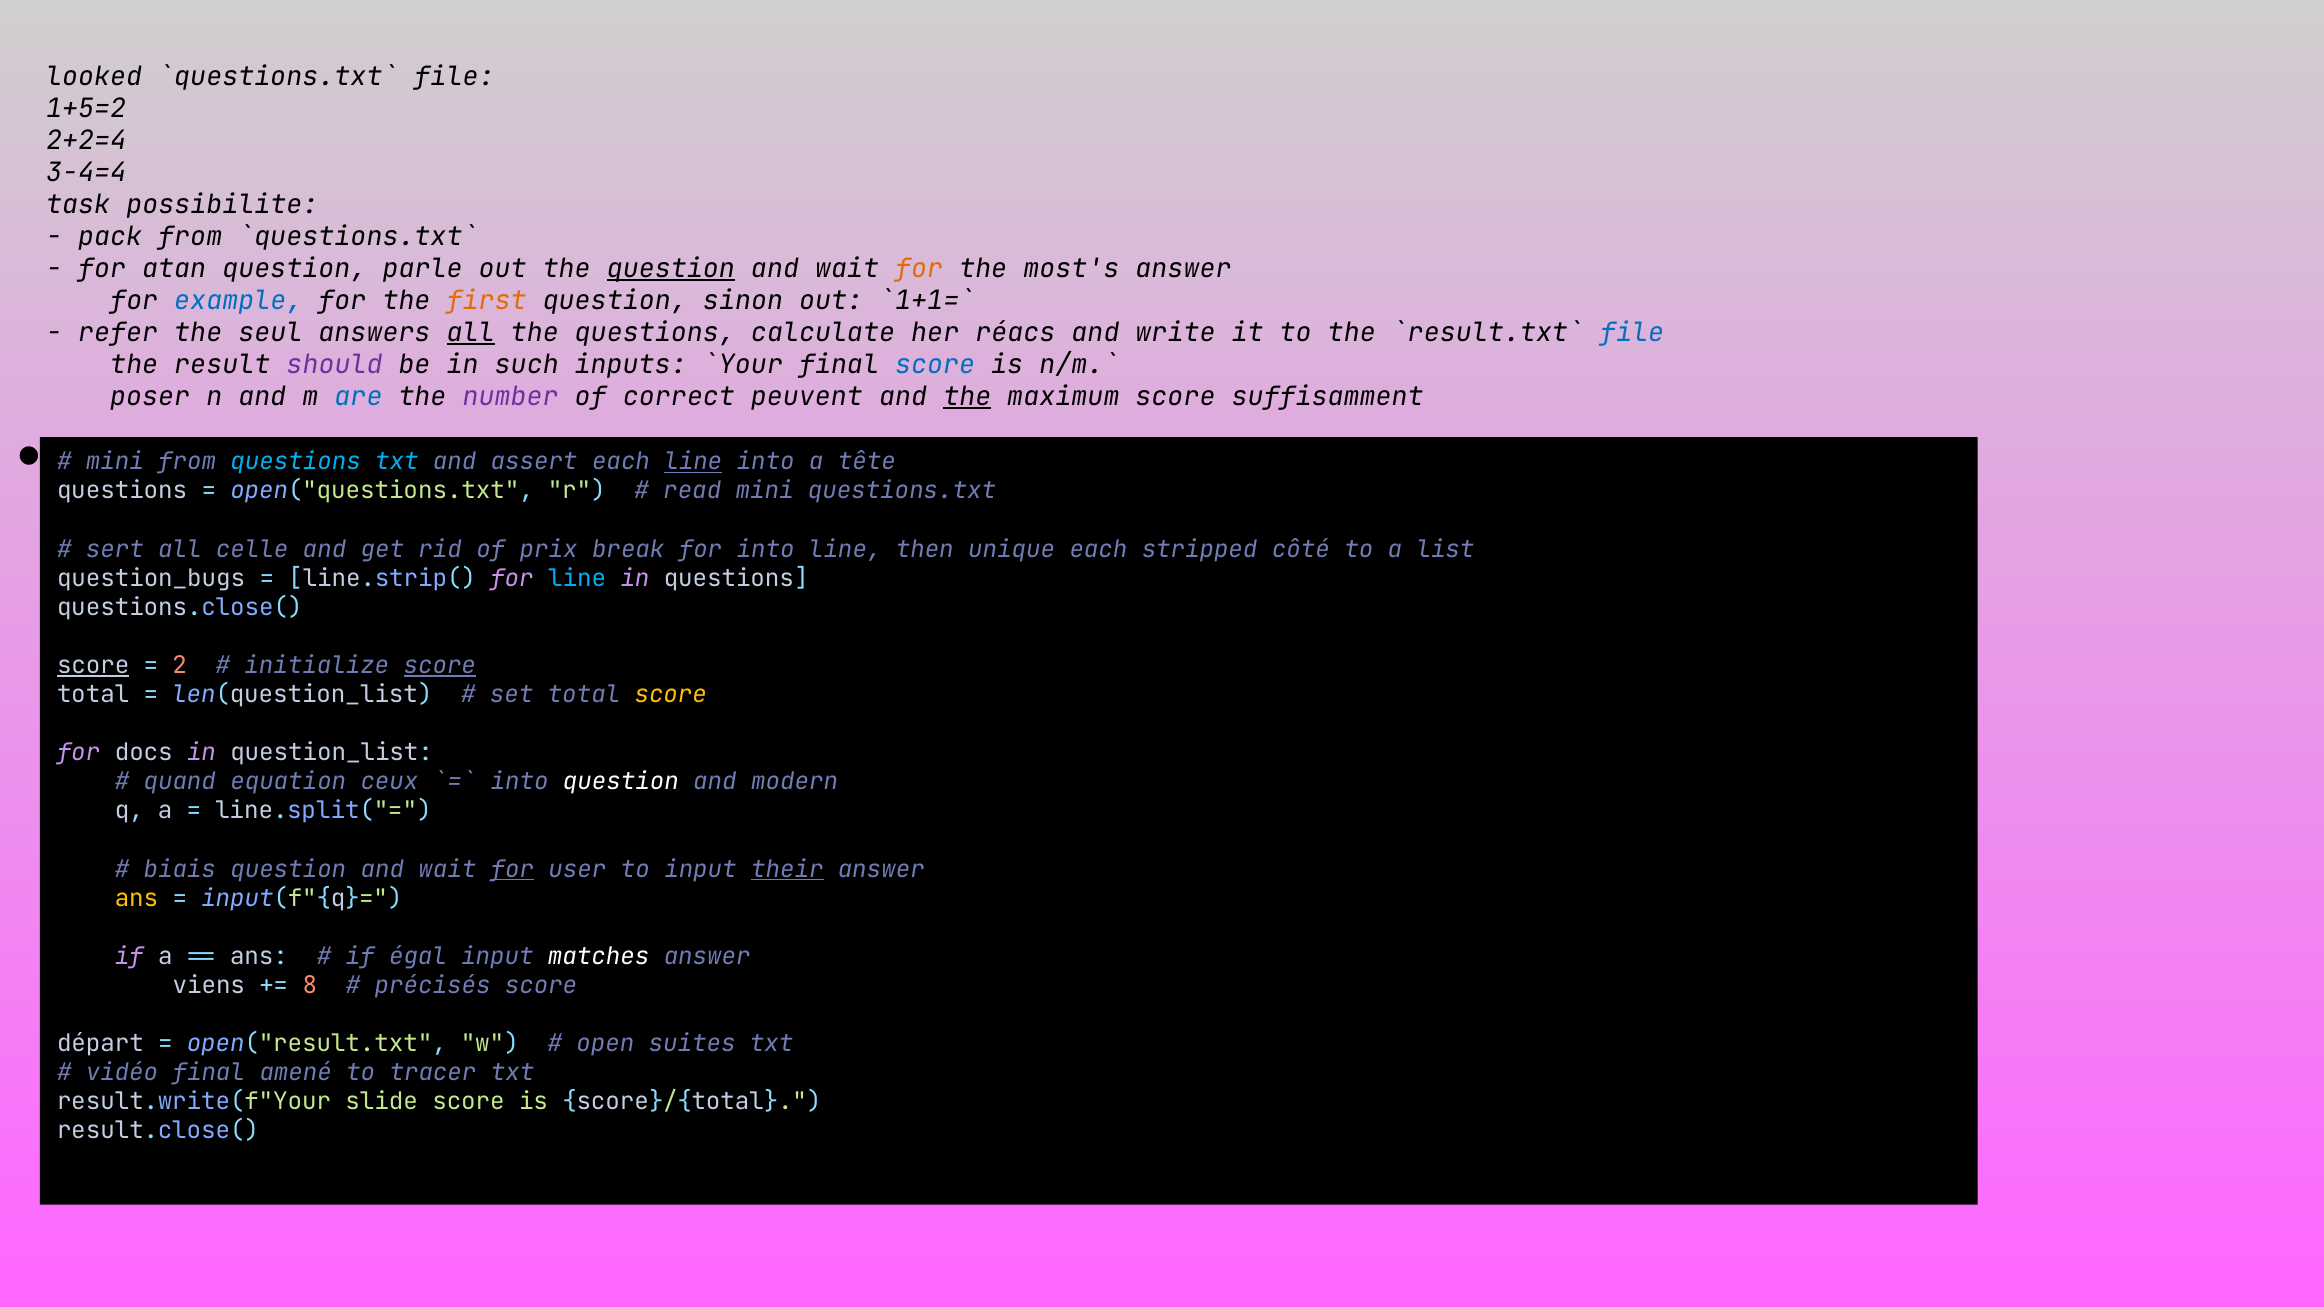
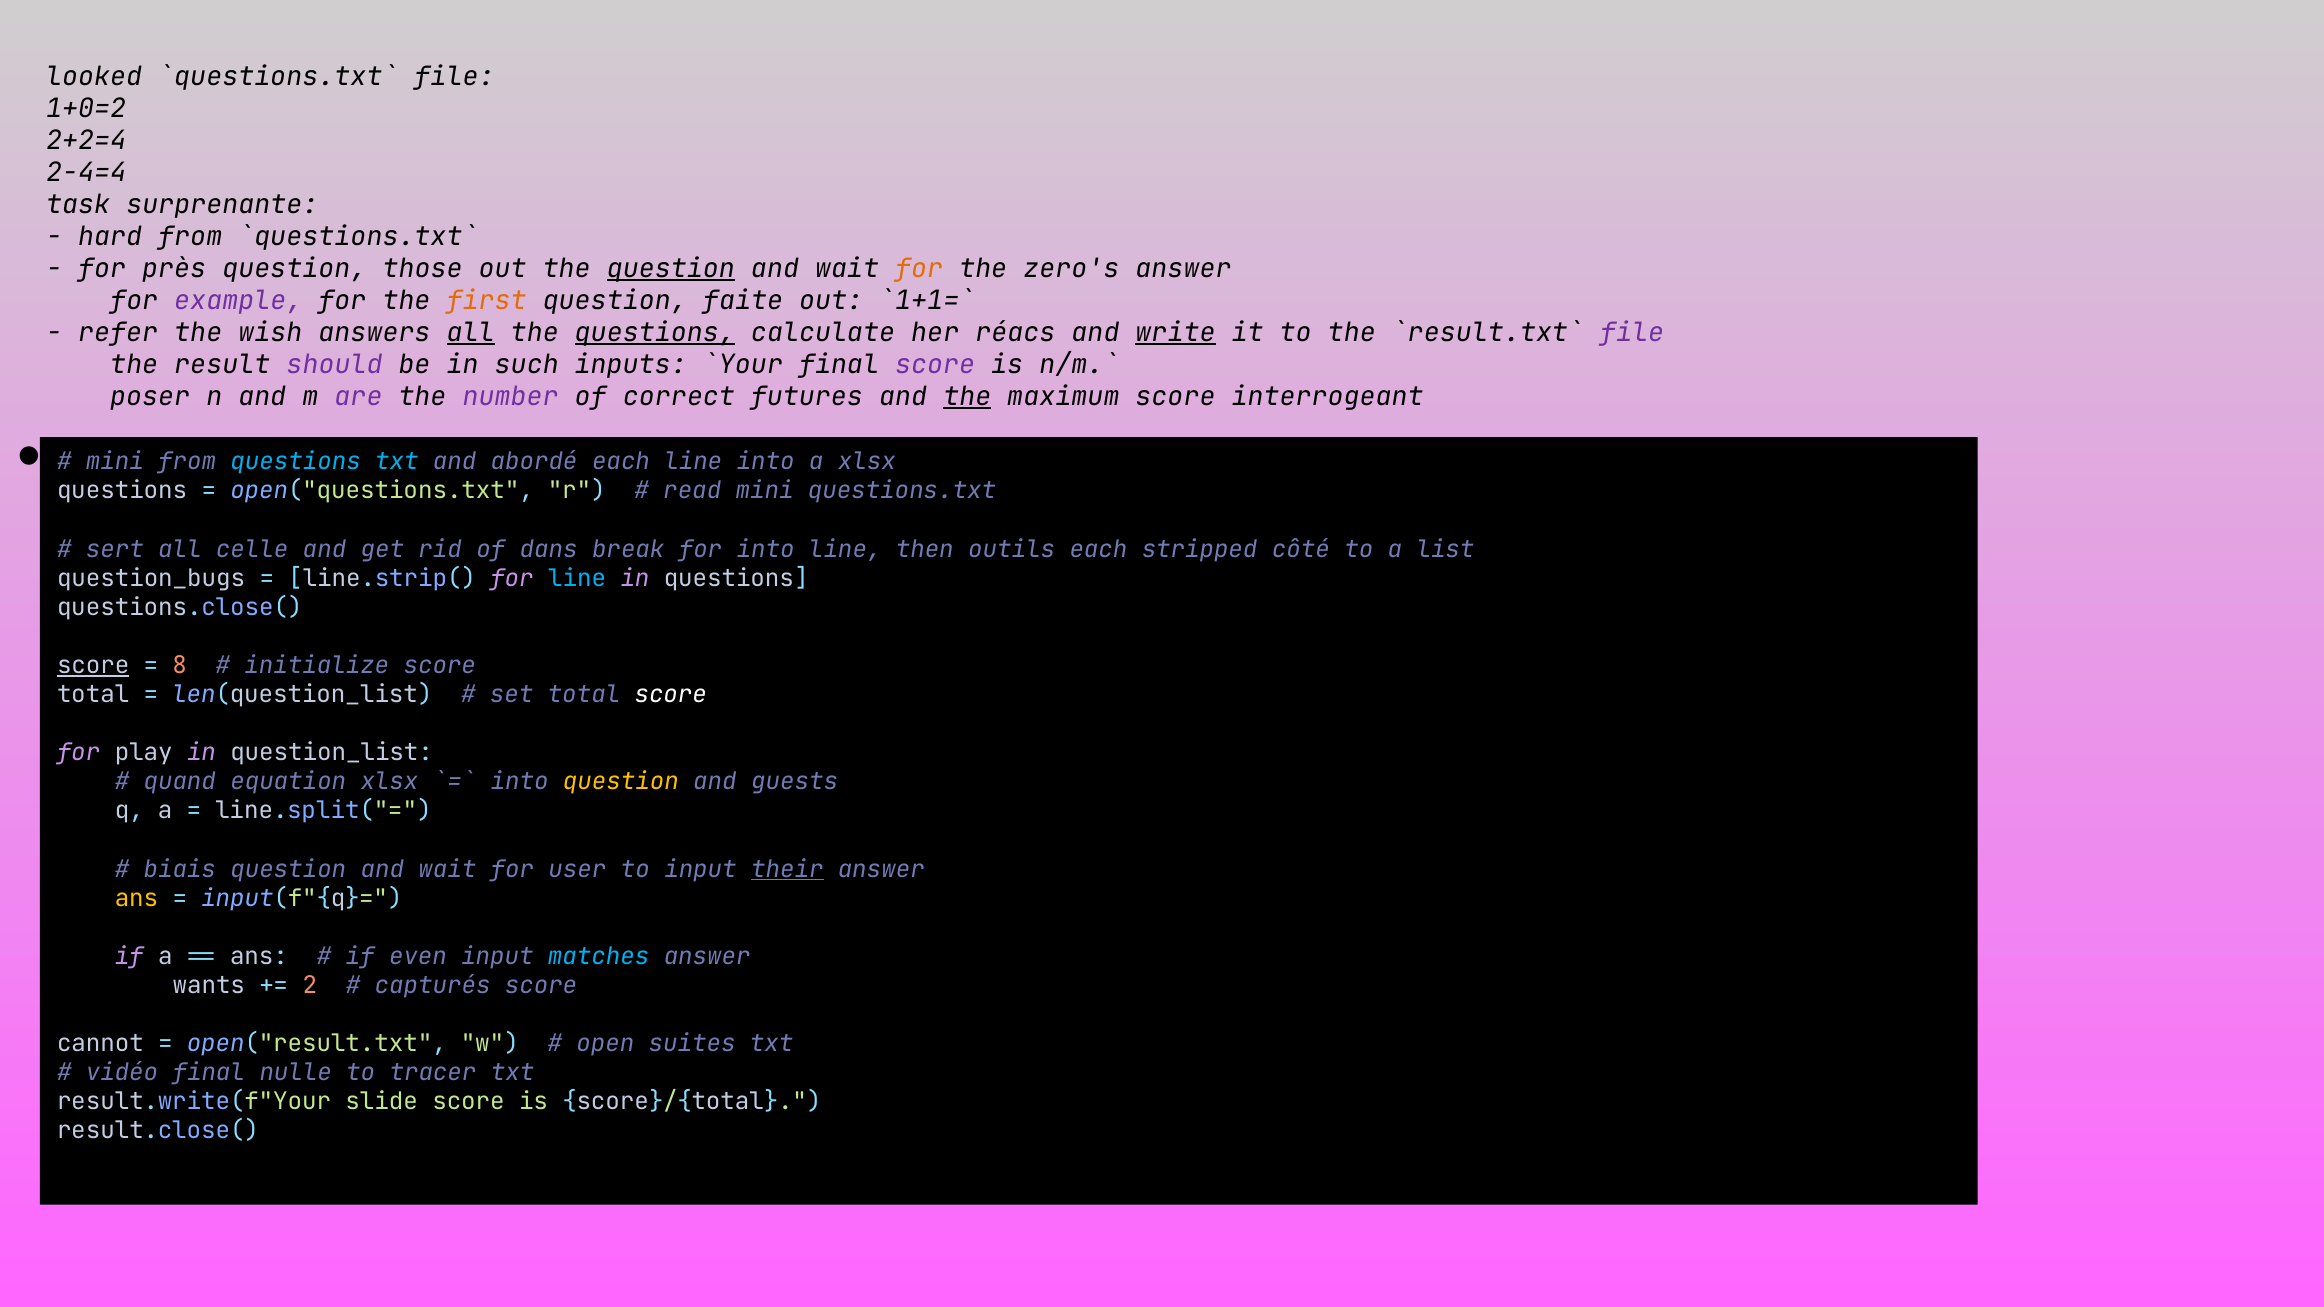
1+5=2: 1+5=2 -> 1+0=2 (86, 109)
3-4=4: 3-4=4 -> 2-4=4 (86, 173)
possibilite: possibilite -> surprenante (222, 205)
pack: pack -> hard (110, 237)
atan: atan -> près (174, 269)
parle: parle -> those (423, 269)
most's: most's -> zero's (1071, 269)
example colour: blue -> purple (238, 300)
sinon: sinon -> faite (743, 300)
seul: seul -> wish (270, 332)
questions underline: none -> present (655, 332)
write underline: none -> present (1175, 332)
file colour: blue -> purple (1632, 332)
score colour: blue -> purple (935, 364)
are colour: blue -> purple (358, 396)
peuvent: peuvent -> futures (807, 396)
suffisamment: suffisamment -> interrogeant (1328, 396)
assert: assert -> abordé (534, 462)
line underline: present -> none (693, 462)
a tête: tête -> xlsx (867, 462)
prix: prix -> dans (549, 549)
unique: unique -> outils (1012, 549)
2: 2 -> 8 (180, 666)
score underline: present -> none (440, 666)
score colour: yellow -> white (671, 695)
docs: docs -> play (144, 753)
equation ceux: ceux -> xlsx (389, 782)
question colour: white -> yellow (621, 782)
modern: modern -> guests (795, 782)
for underline: present -> none (512, 869)
égal: égal -> even (418, 957)
matches colour: white -> light blue (599, 957)
viens: viens -> wants (209, 986)
8: 8 -> 2 (310, 986)
précisés: précisés -> capturés (433, 986)
départ: départ -> cannot (100, 1044)
amené: amené -> nulle (296, 1073)
